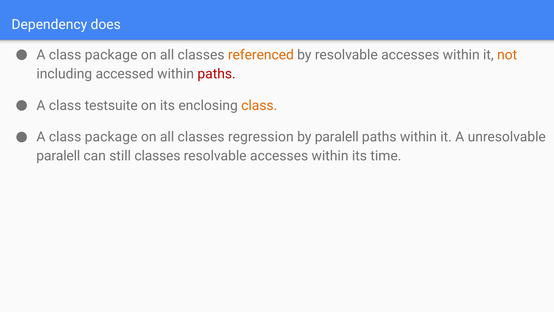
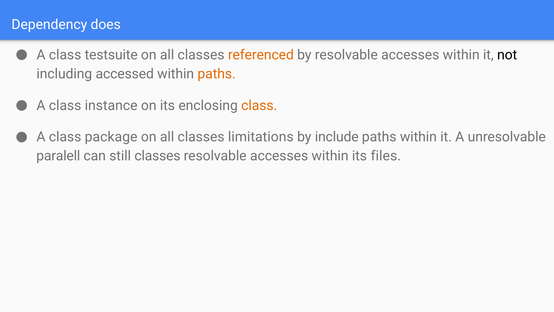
package: package -> testsuite (111, 55)
not colour: orange -> black (507, 55)
paths colour: red -> orange (217, 74)
testsuite: testsuite -> instance (111, 105)
regression: regression -> limitations (261, 137)
by paralell: paralell -> include (337, 137)
time: time -> files (386, 156)
